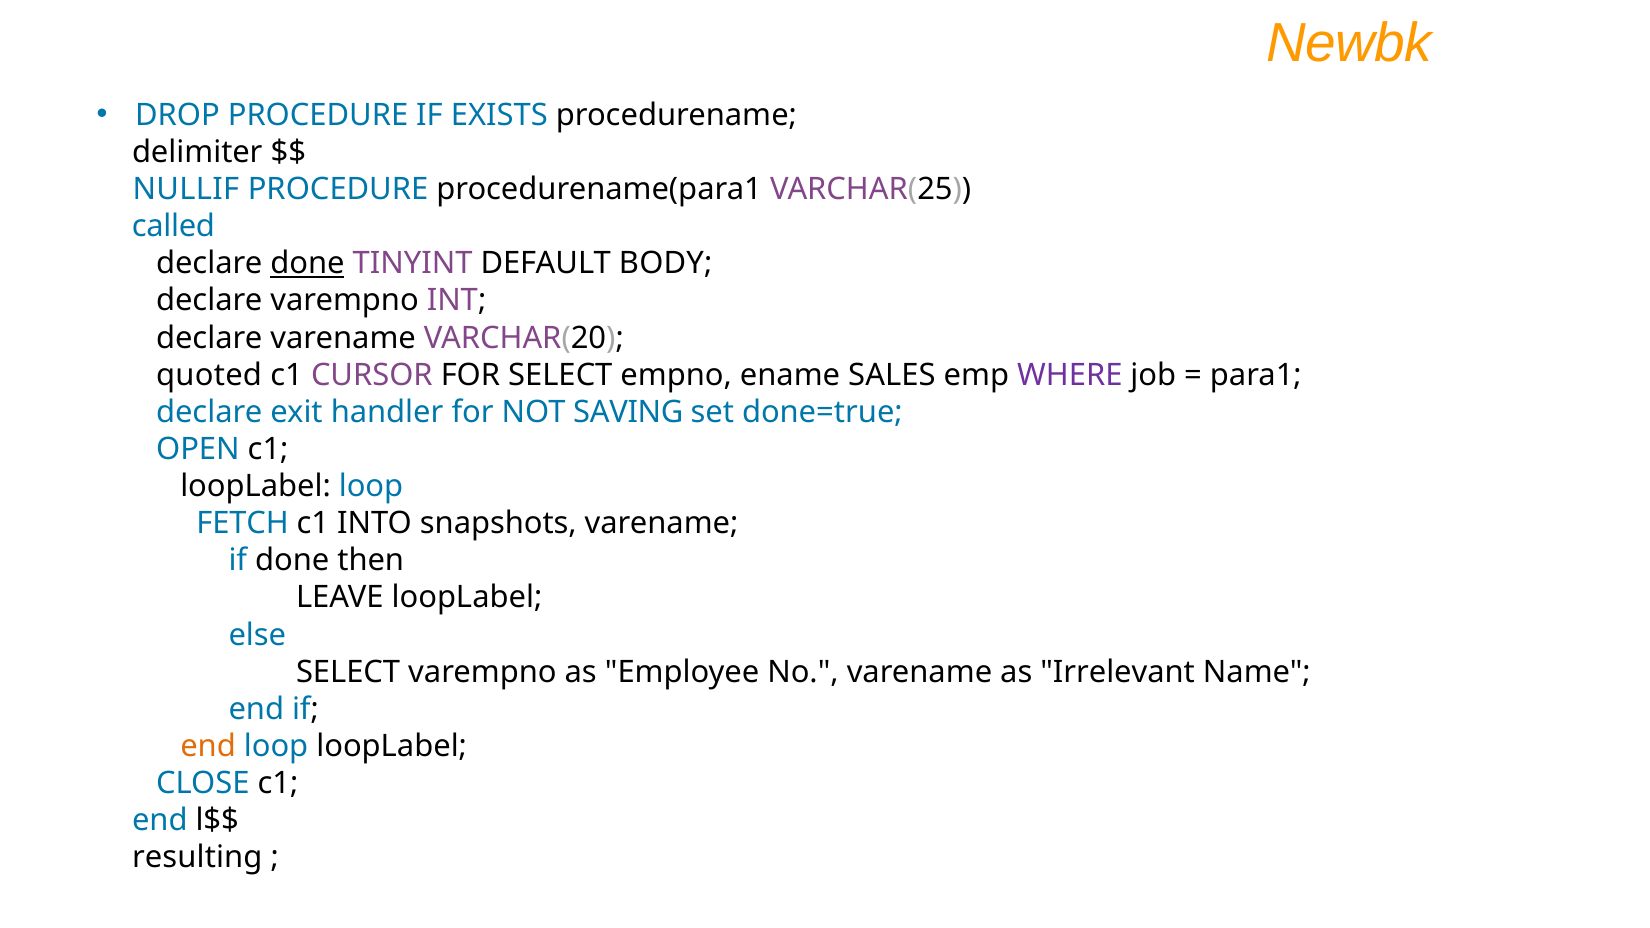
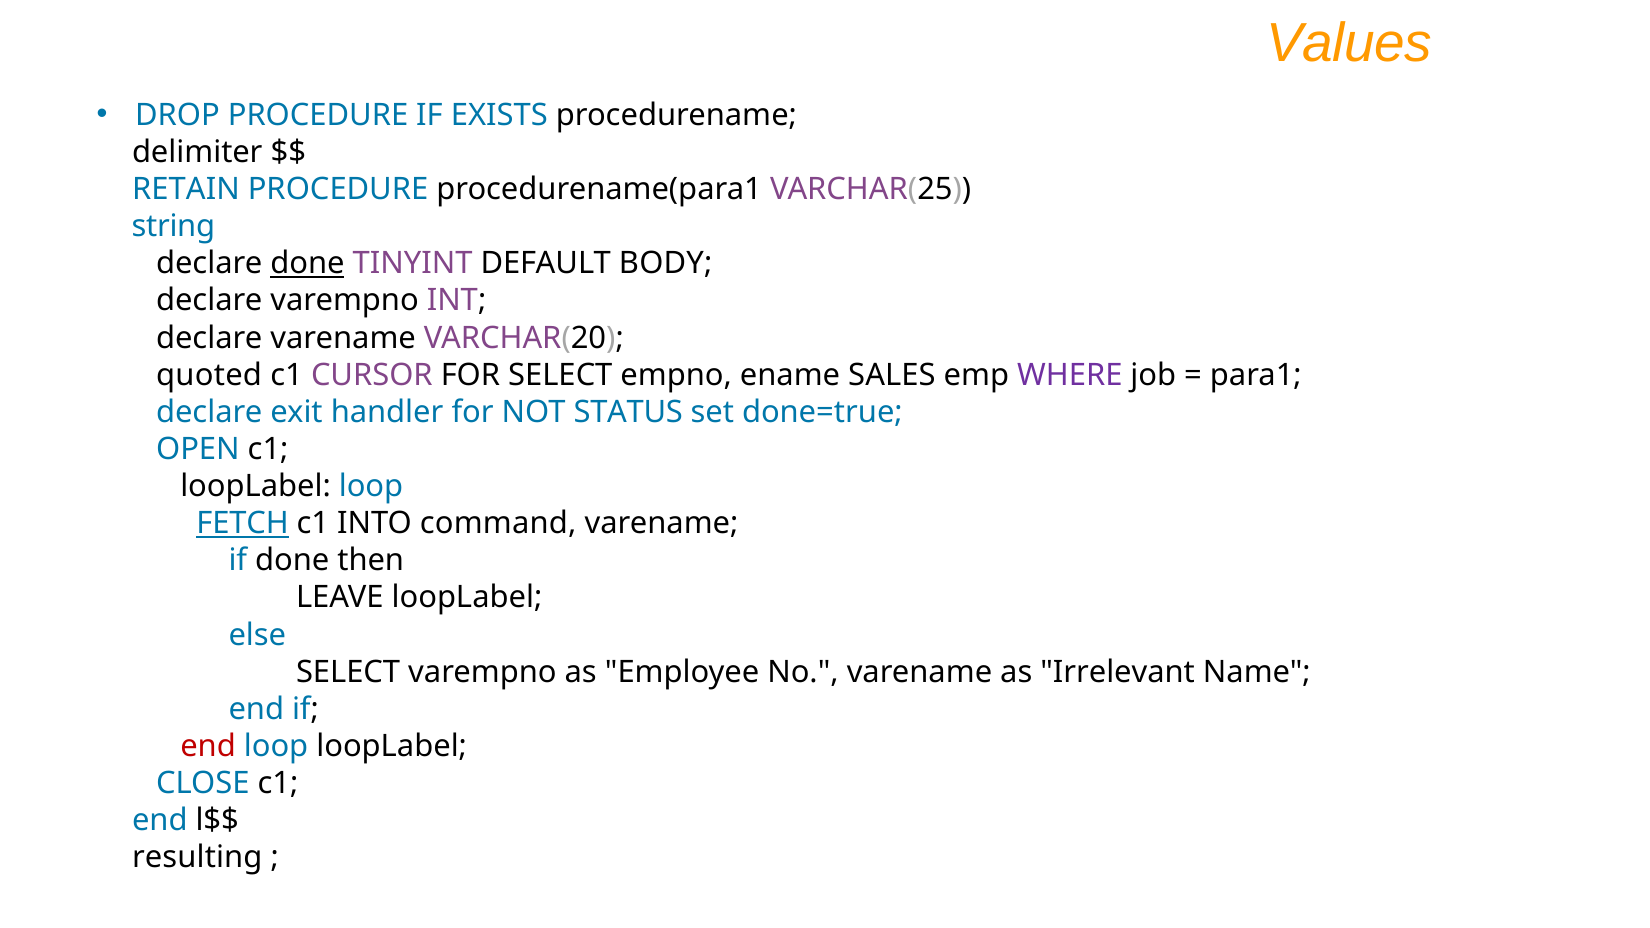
Newbk: Newbk -> Values (1349, 43)
NULLIF: NULLIF -> RETAIN (186, 189)
called: called -> string (173, 227)
SAVING: SAVING -> STATUS (628, 412)
FETCH underline: none -> present (243, 524)
snapshots: snapshots -> command (498, 524)
end colour: orange -> red (208, 746)
